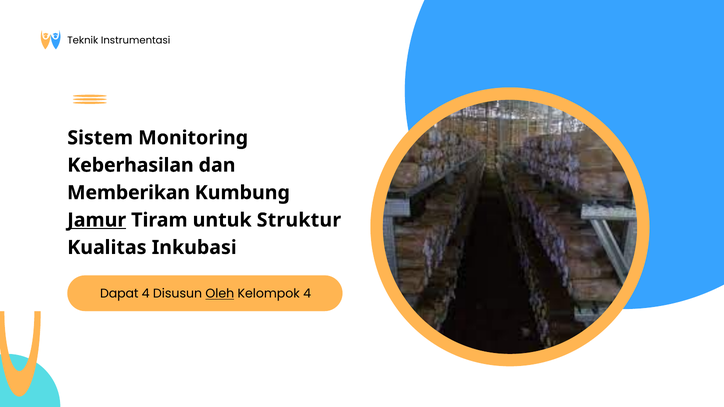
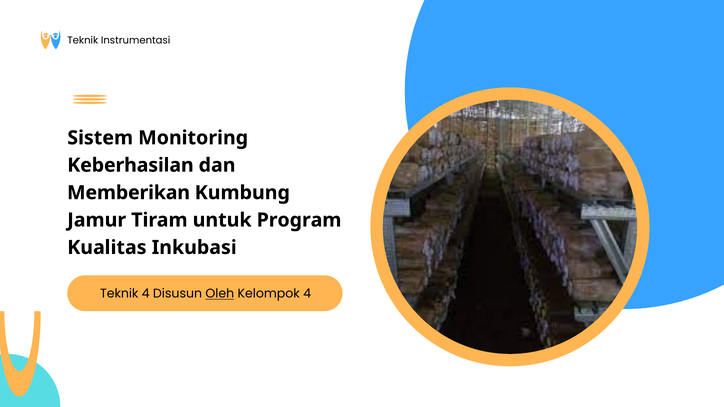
Jamur underline: present -> none (97, 220)
Struktur: Struktur -> Program (299, 220)
Dapat: Dapat -> Teknik (119, 294)
